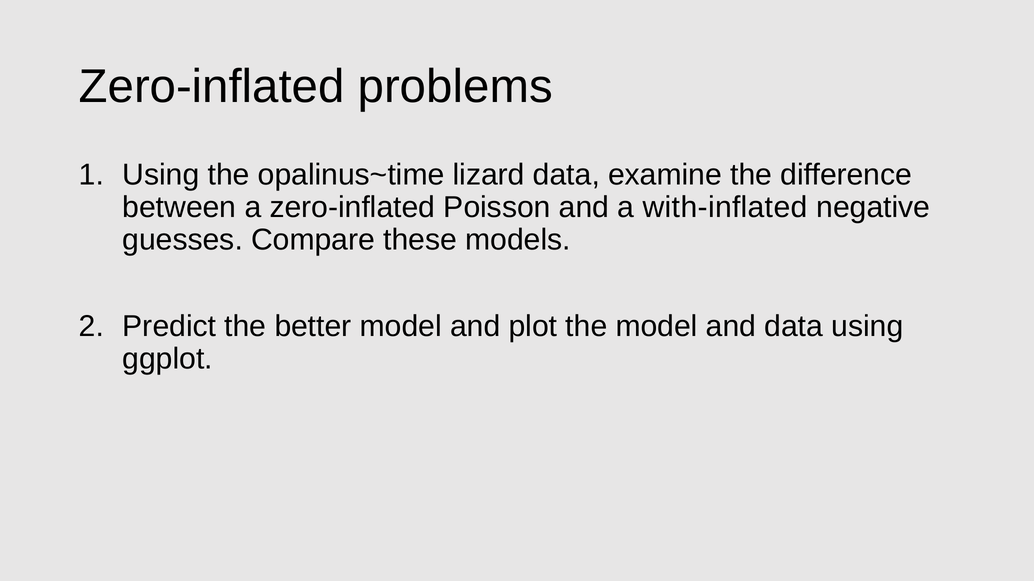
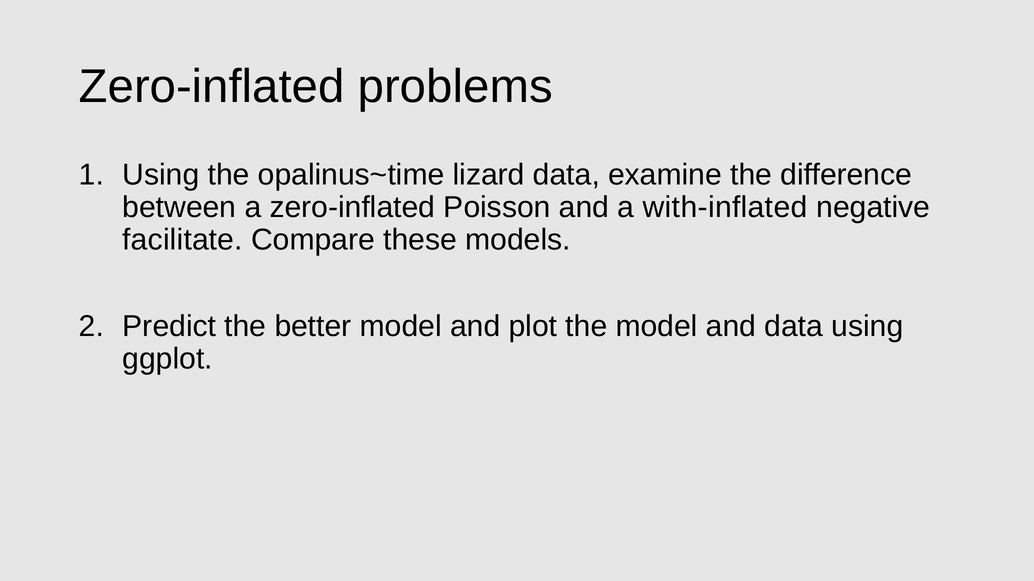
guesses: guesses -> facilitate (183, 240)
